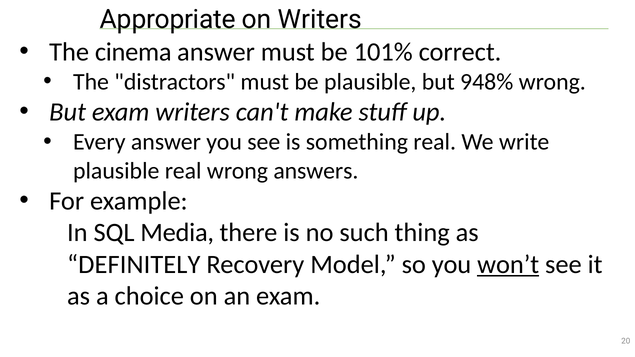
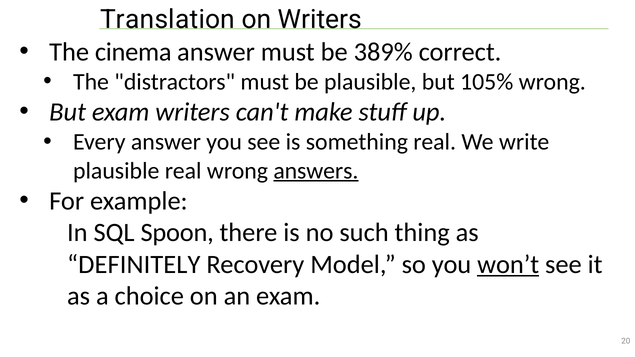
Appropriate: Appropriate -> Translation (168, 20)
101%: 101% -> 389% (383, 52)
948%: 948% -> 105% (487, 82)
answers underline: none -> present (316, 171)
Media: Media -> Spoon (177, 233)
